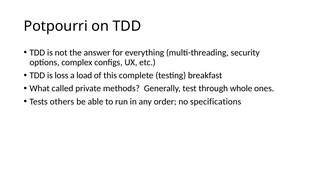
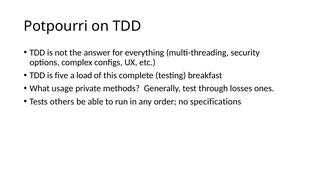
loss: loss -> five (61, 75)
called: called -> usage (62, 88)
whole: whole -> losses (241, 88)
